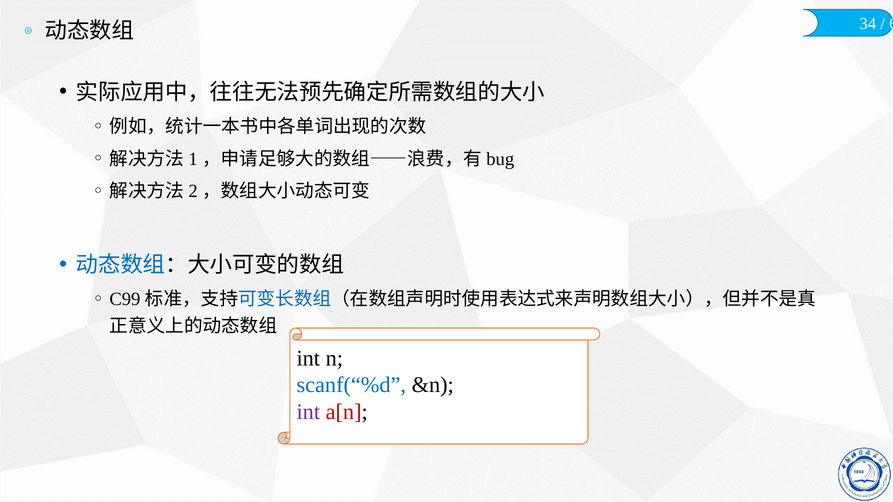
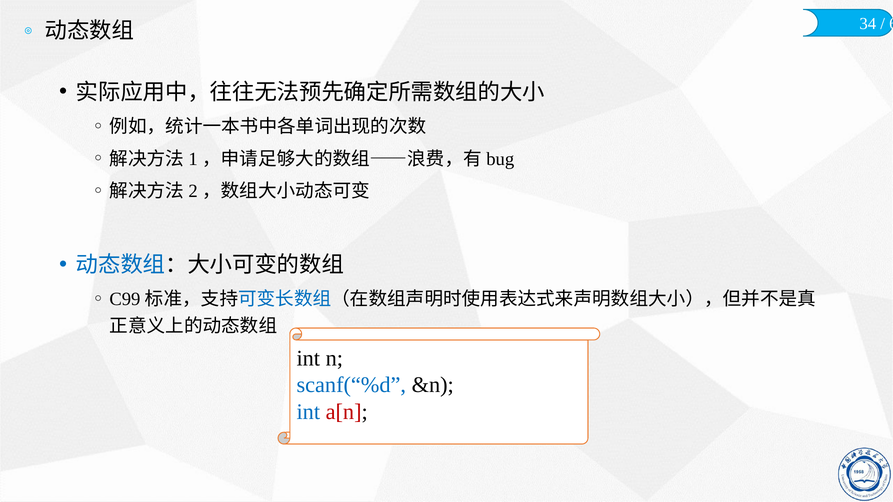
int colour: purple -> blue (308, 412)
